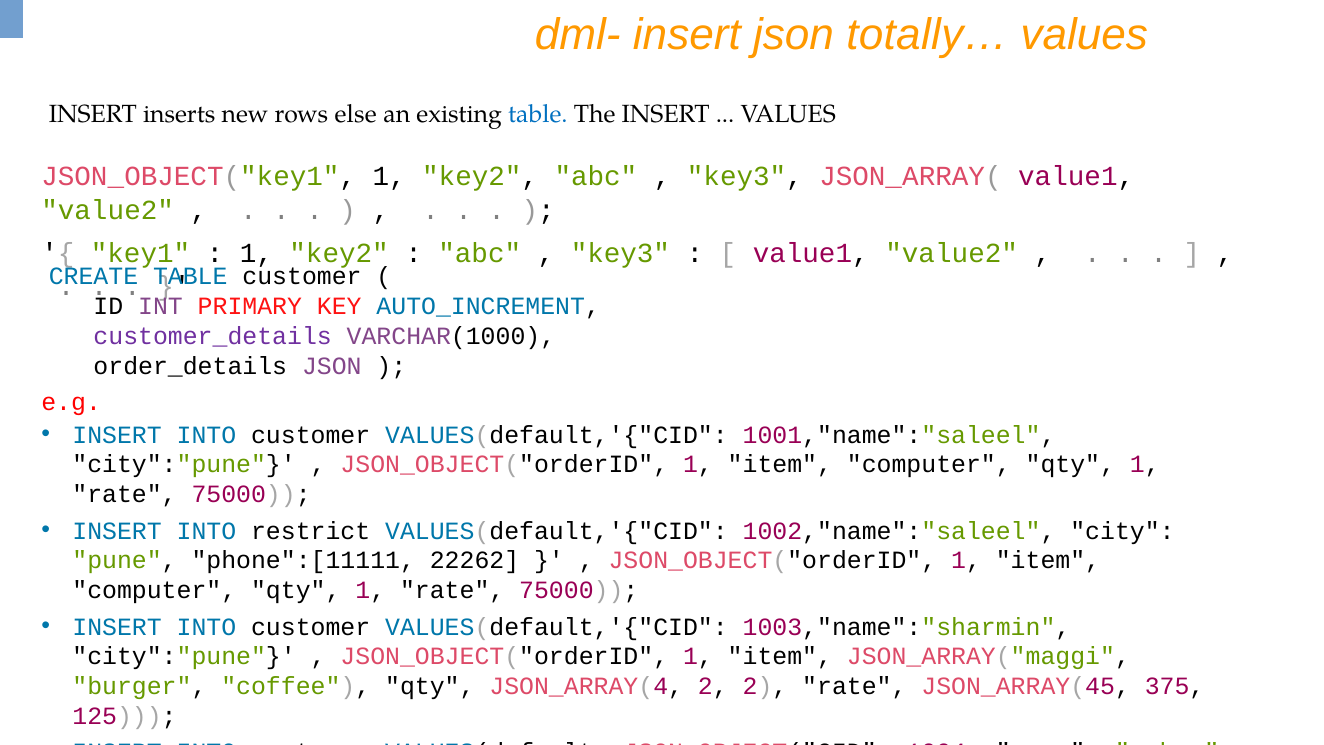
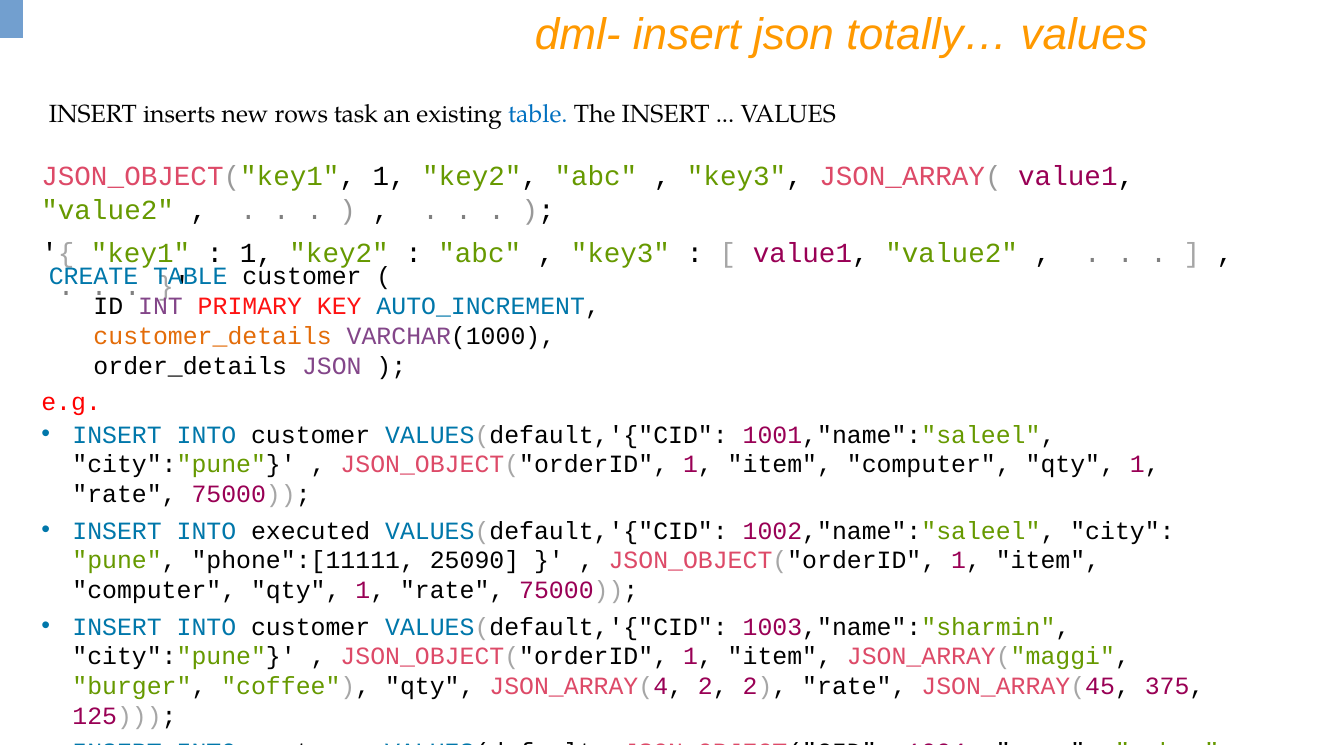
else: else -> task (356, 114)
customer_details colour: purple -> orange (213, 336)
restrict: restrict -> executed (311, 531)
22262: 22262 -> 25090 (475, 561)
